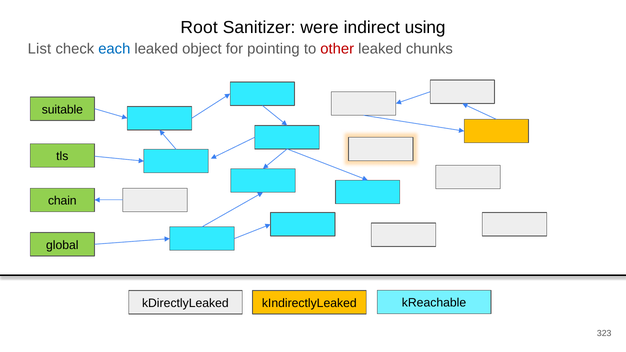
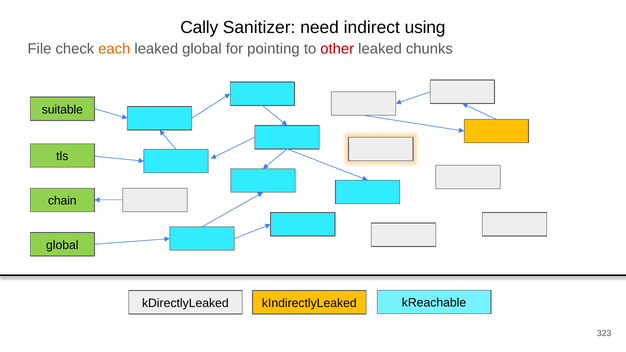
Root: Root -> Cally (199, 27)
were: were -> need (320, 27)
List: List -> File (40, 49)
each colour: blue -> orange (114, 49)
leaked object: object -> global (202, 49)
